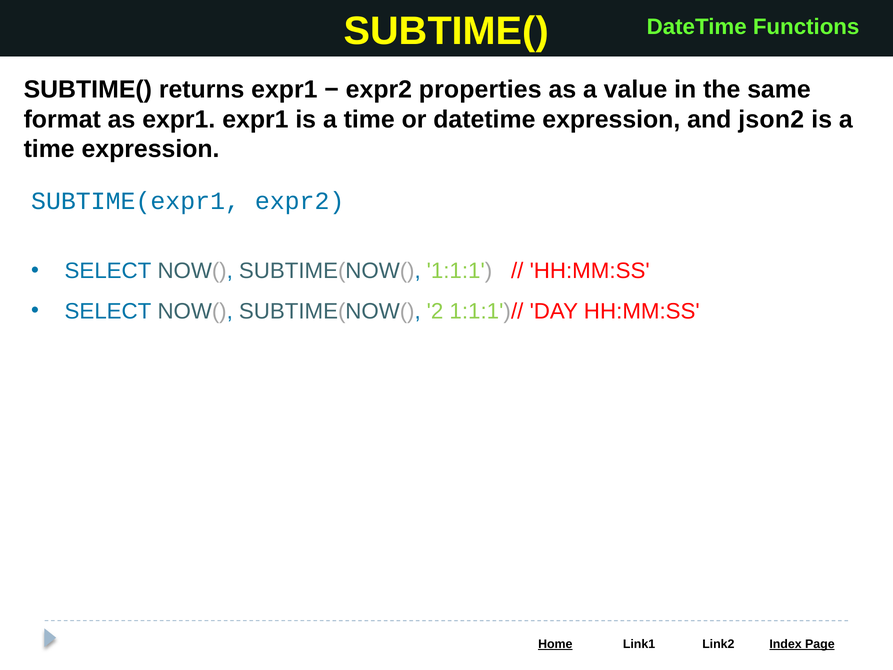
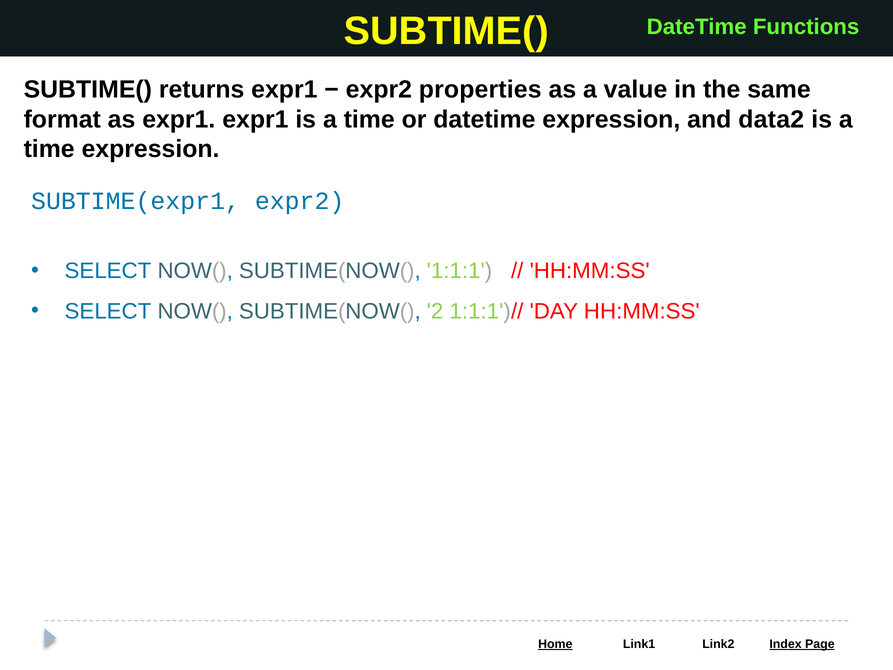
json2: json2 -> data2 (771, 119)
